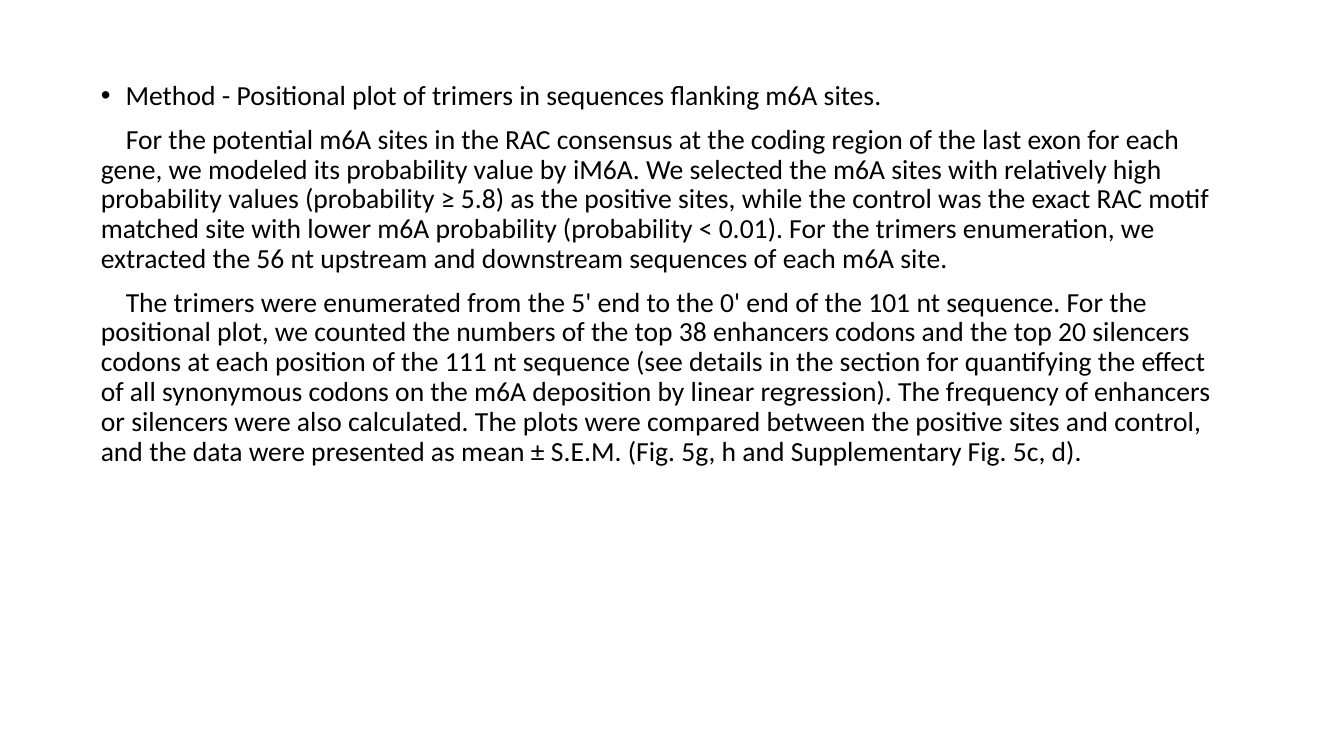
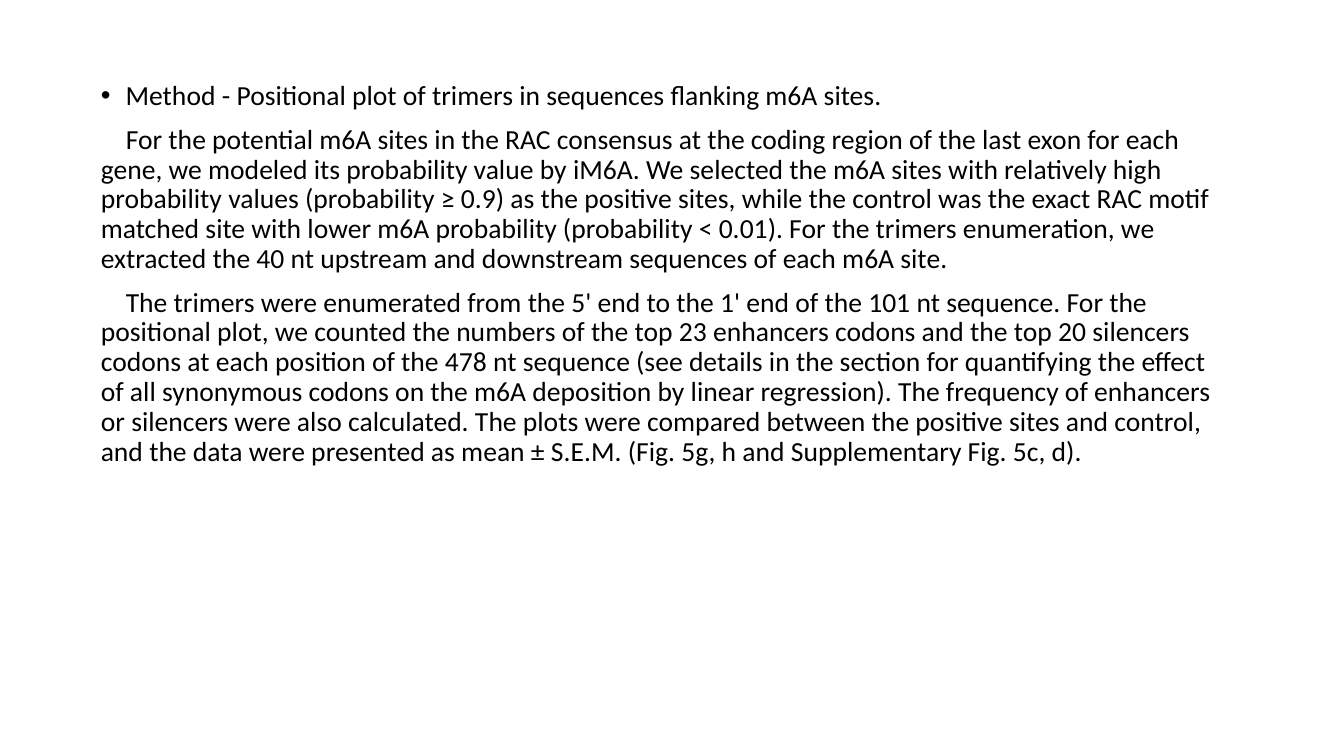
5.8: 5.8 -> 0.9 (483, 200)
56: 56 -> 40 (270, 260)
0: 0 -> 1 (730, 303)
38: 38 -> 23 (693, 333)
111: 111 -> 478 (466, 363)
